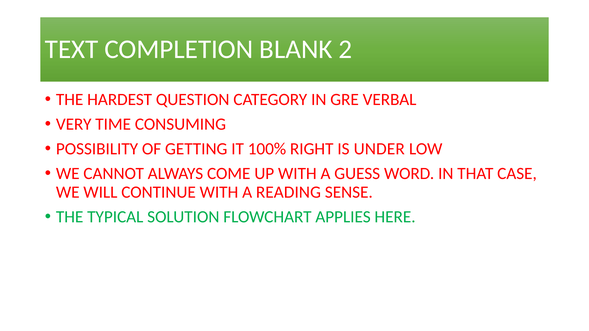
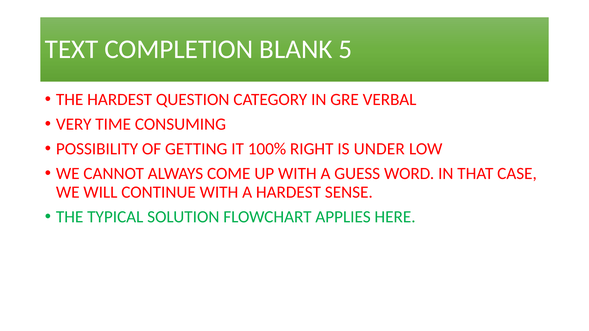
2: 2 -> 5 (345, 49)
A READING: READING -> HARDEST (288, 192)
